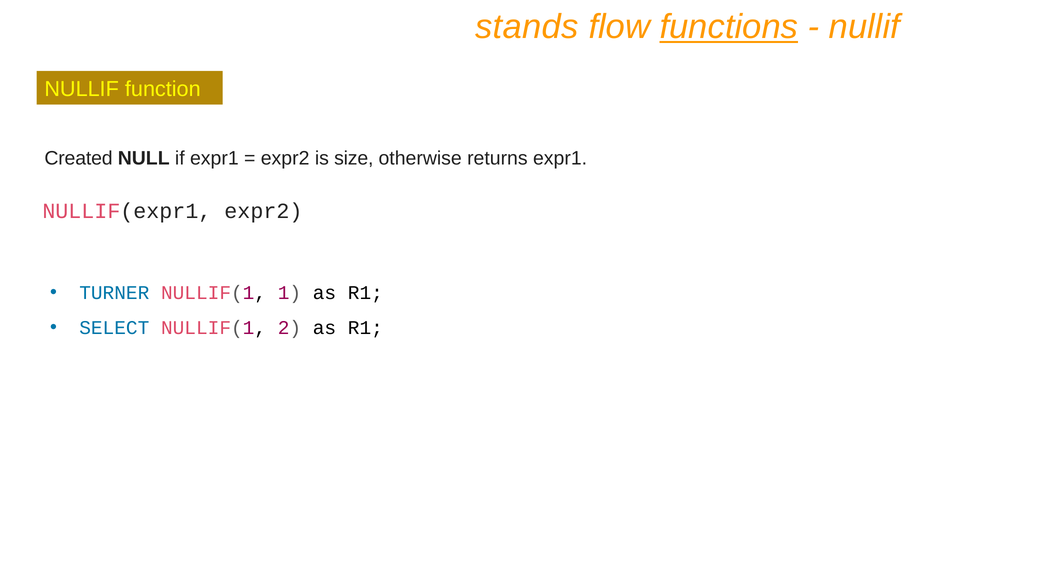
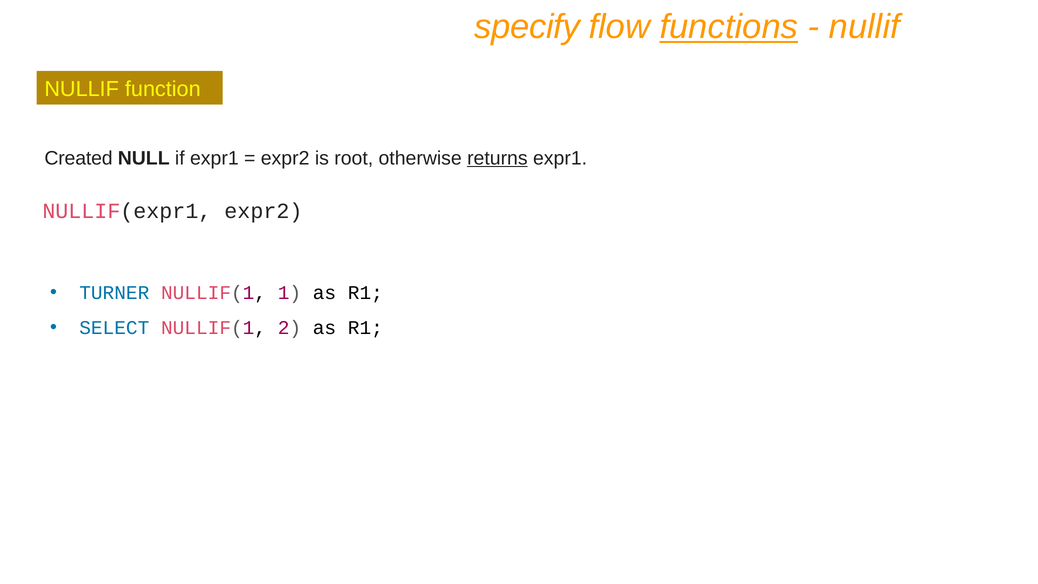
stands: stands -> specify (527, 27)
size: size -> root (354, 158)
returns underline: none -> present (497, 158)
